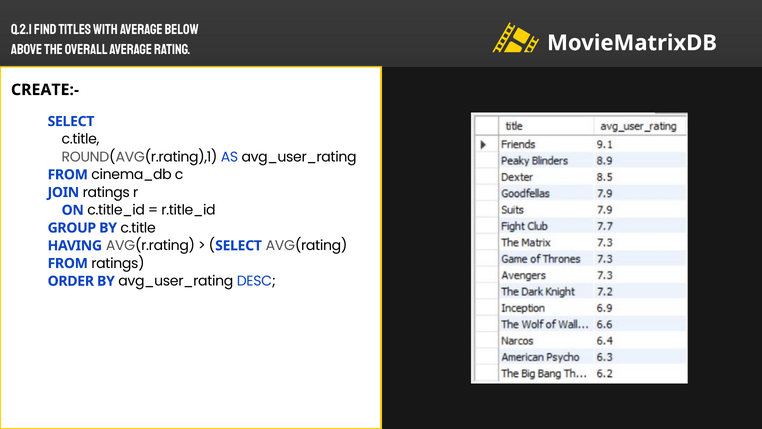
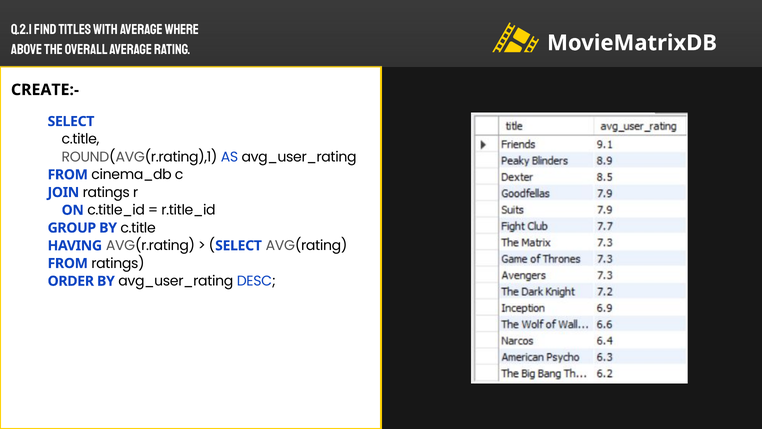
below: below -> where (182, 29)
